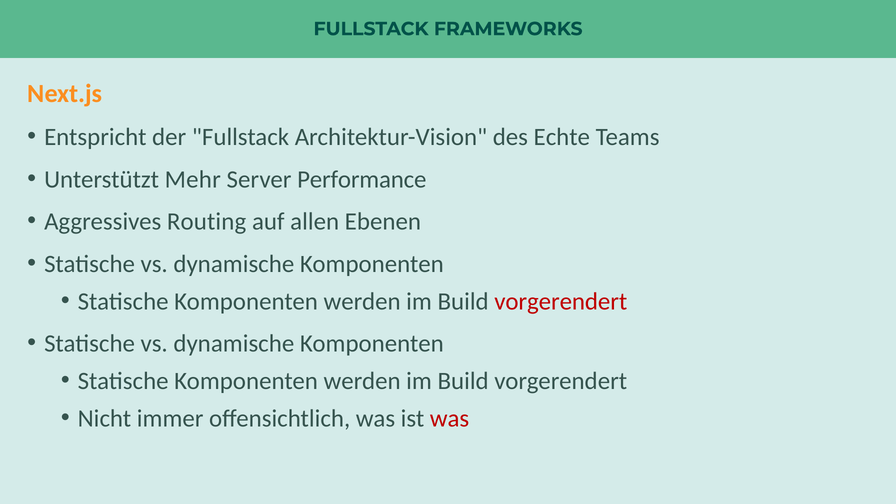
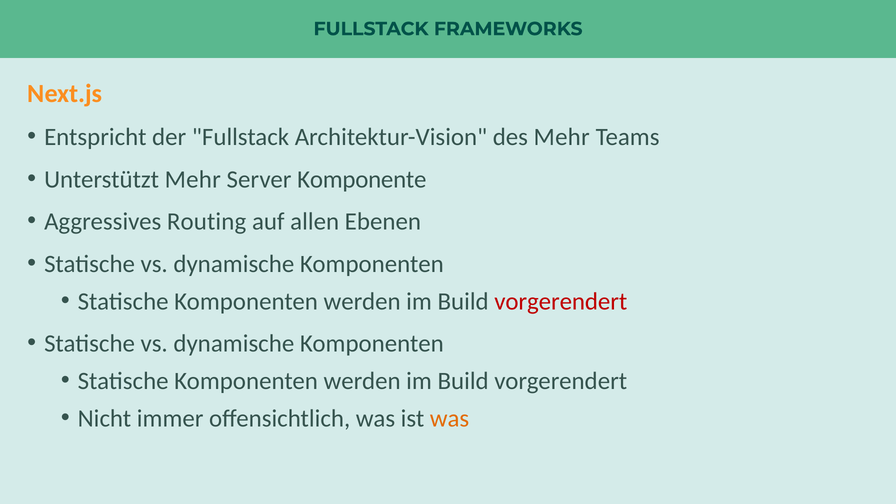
des Echte: Echte -> Mehr (562, 137)
Performance: Performance -> Komponente (362, 179)
was colour: red -> orange (450, 419)
